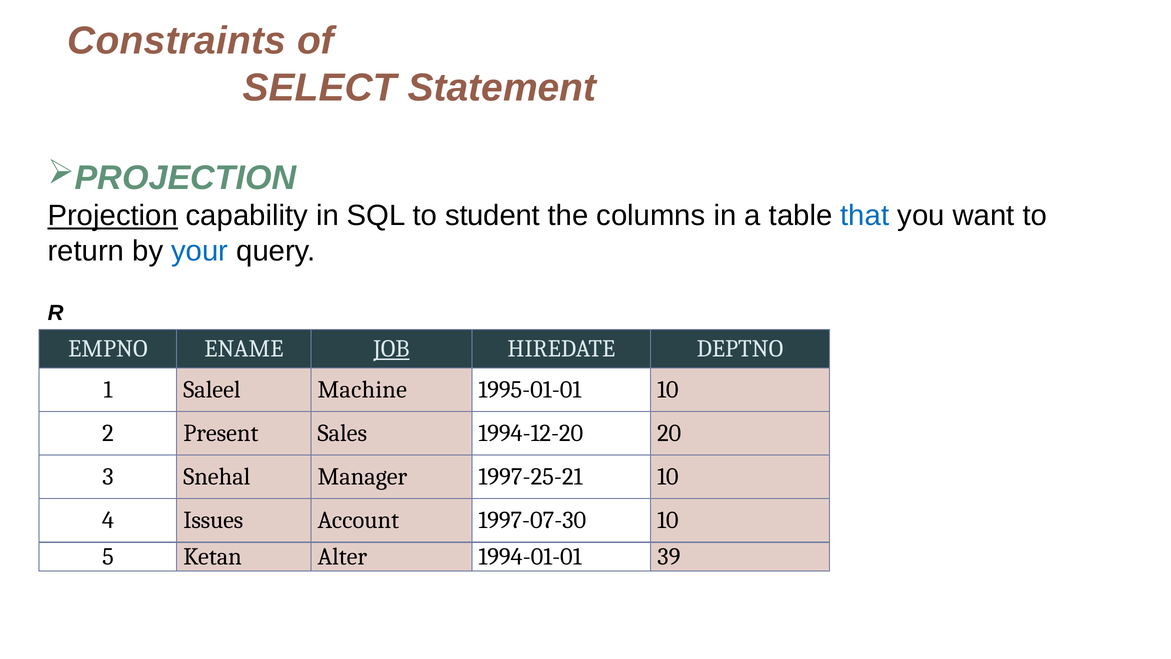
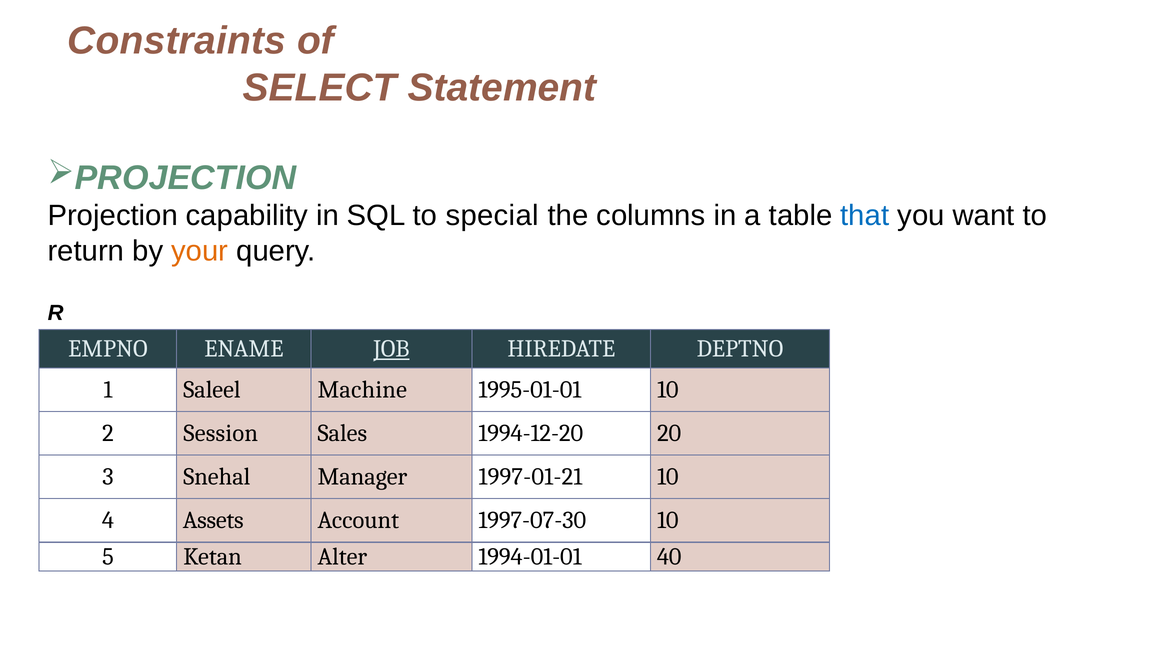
Projection underline: present -> none (113, 216)
student: student -> special (492, 216)
your colour: blue -> orange (200, 251)
Present: Present -> Session (221, 433)
1997-25-21: 1997-25-21 -> 1997-01-21 (530, 477)
Issues: Issues -> Assets (213, 520)
39: 39 -> 40 (669, 556)
